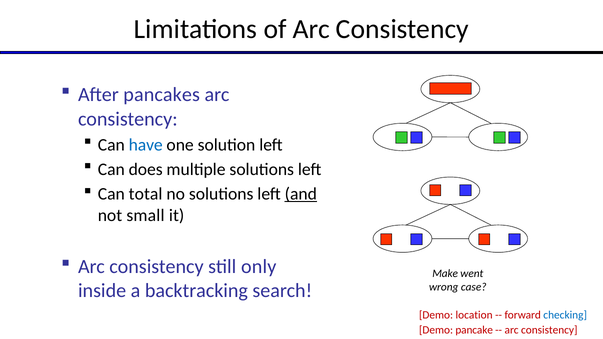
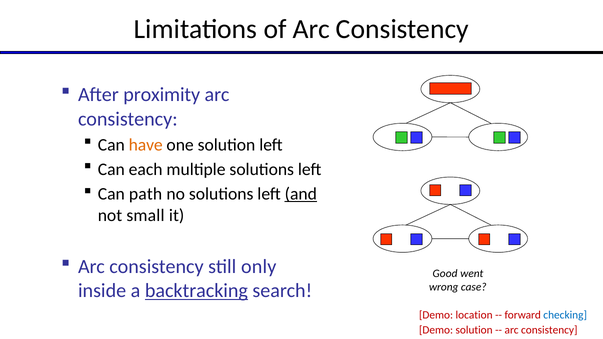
pancakes: pancakes -> proximity (162, 95)
have colour: blue -> orange (146, 145)
does: does -> each (146, 170)
total: total -> path (146, 194)
Make: Make -> Good (445, 274)
backtracking underline: none -> present (196, 291)
Demo pancake: pancake -> solution (474, 330)
